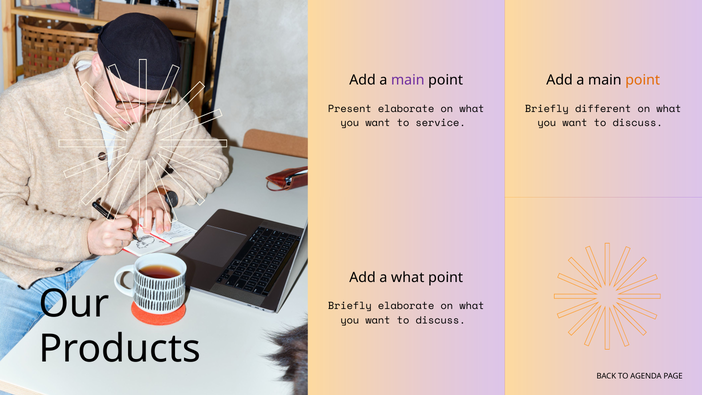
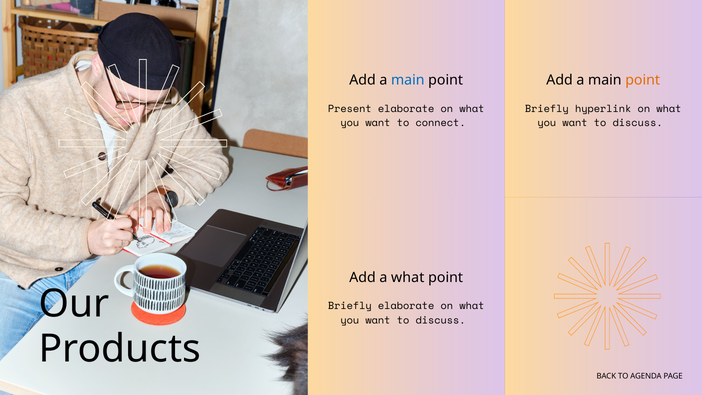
main colour: purple -> blue (408, 80)
different: different -> hyperlink (603, 109)
service: service -> connect (441, 123)
